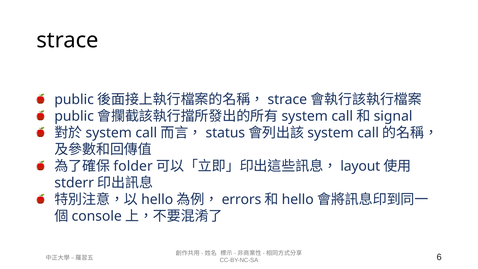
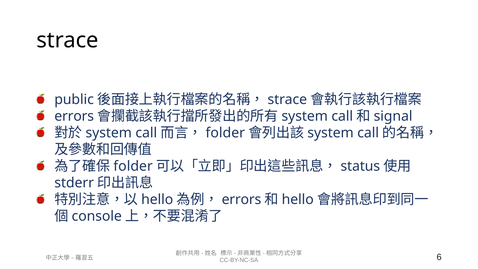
public: public -> errors (74, 116)
status: status -> folder (225, 133)
layout: layout -> status (360, 166)
